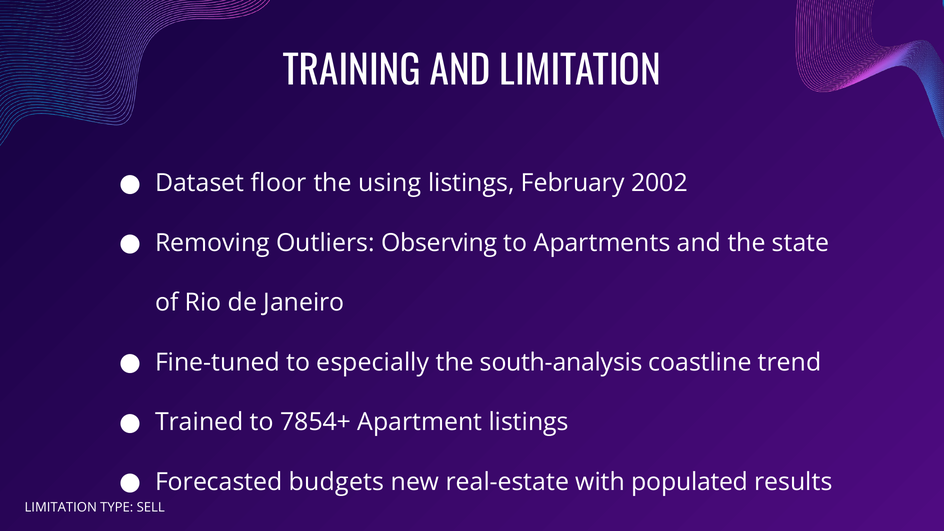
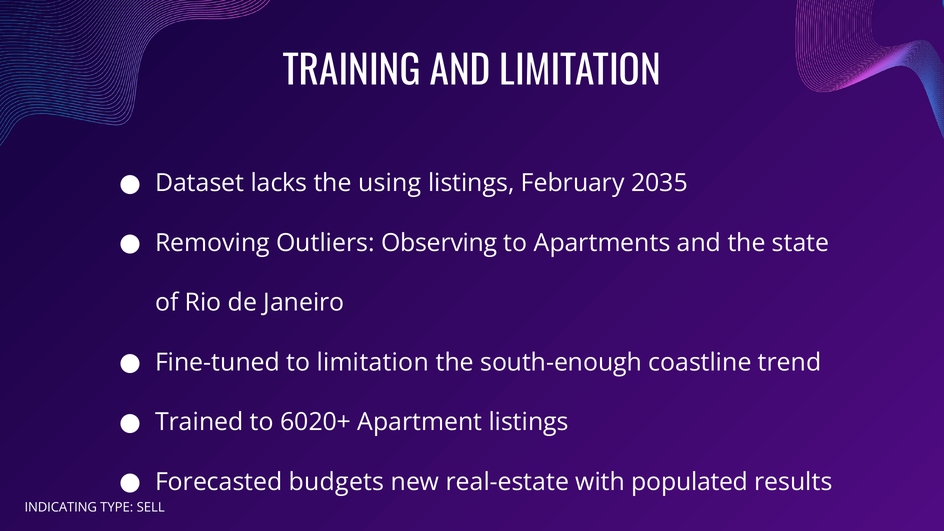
floor: floor -> lacks (279, 183)
2002: 2002 -> 2035 (659, 183)
to especially: especially -> limitation (373, 363)
south-analysis: south-analysis -> south-enough (561, 363)
7854+: 7854+ -> 6020+ (316, 422)
LIMITATION: LIMITATION -> INDICATING (61, 508)
